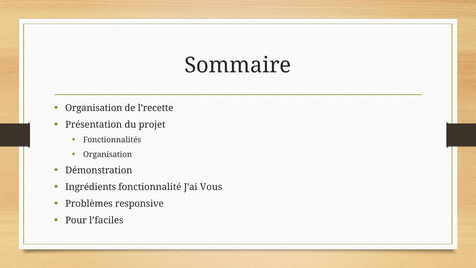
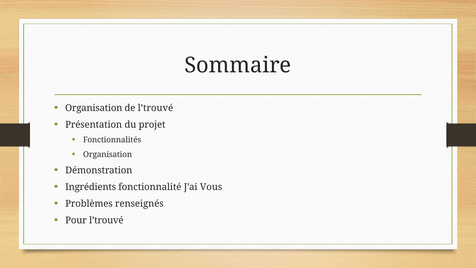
de l’recette: l’recette -> l’trouvé (155, 108)
responsive: responsive -> renseignés (139, 204)
Pour l’faciles: l’faciles -> l’trouvé (106, 220)
